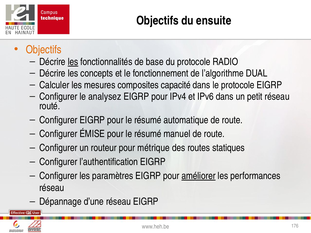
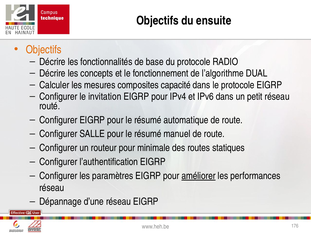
les underline: present -> none (73, 62)
analysez: analysez -> invitation (105, 97)
ÉMISE: ÉMISE -> SALLE (92, 134)
métrique: métrique -> minimale (154, 148)
